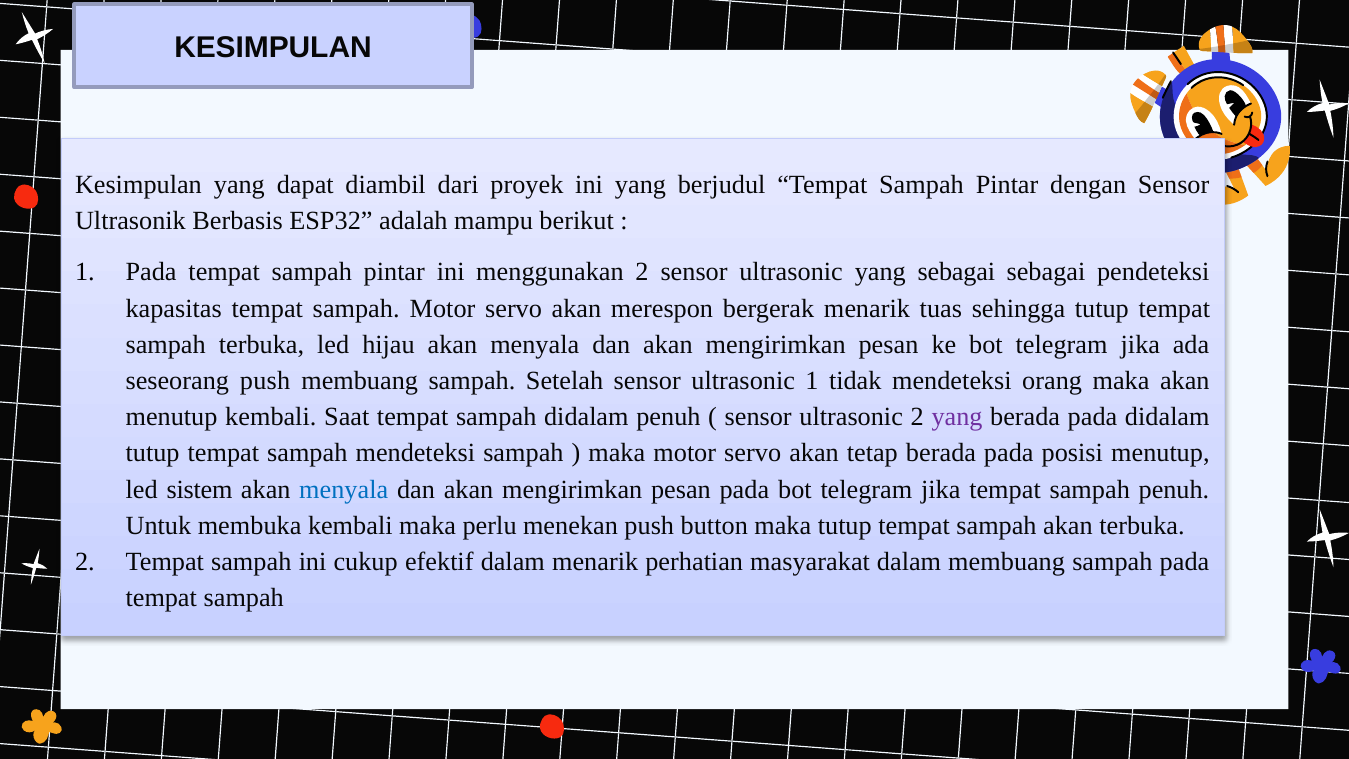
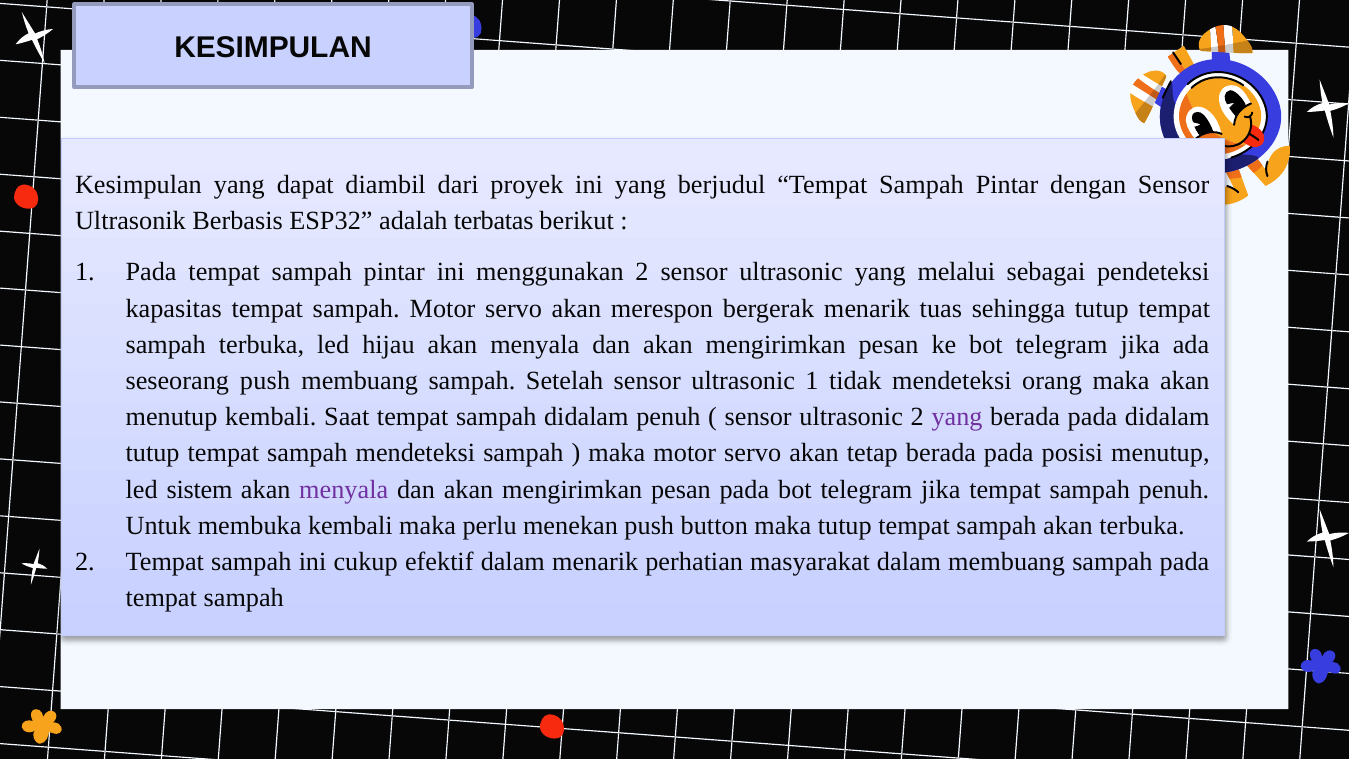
mampu: mampu -> terbatas (494, 221)
yang sebagai: sebagai -> melalui (956, 272)
menyala colour: blue -> purple (344, 489)
